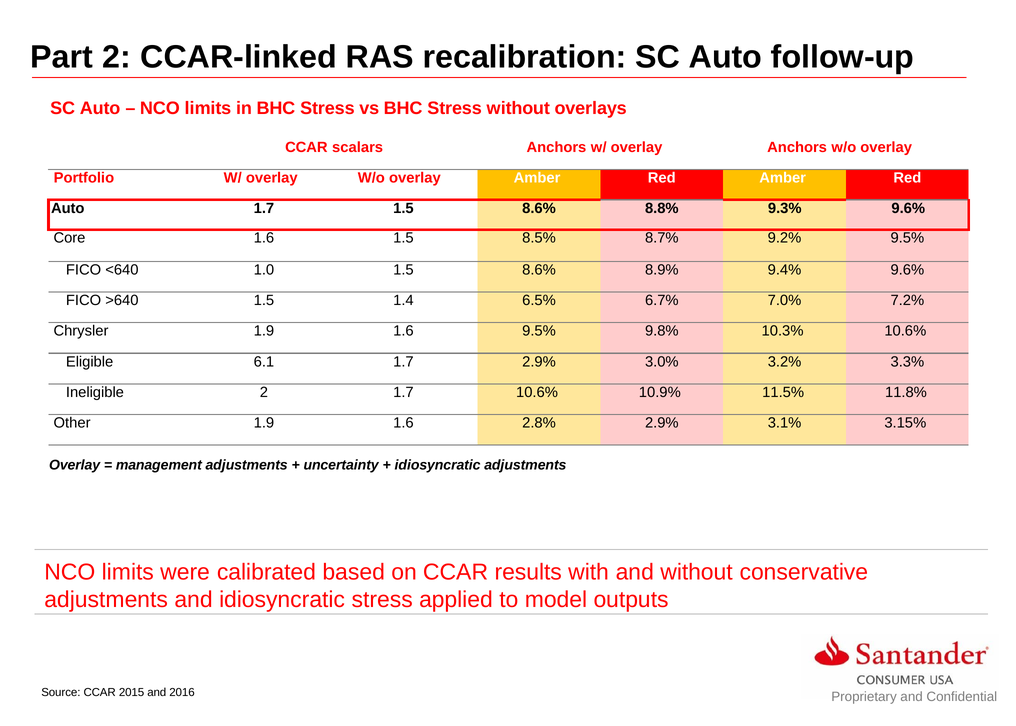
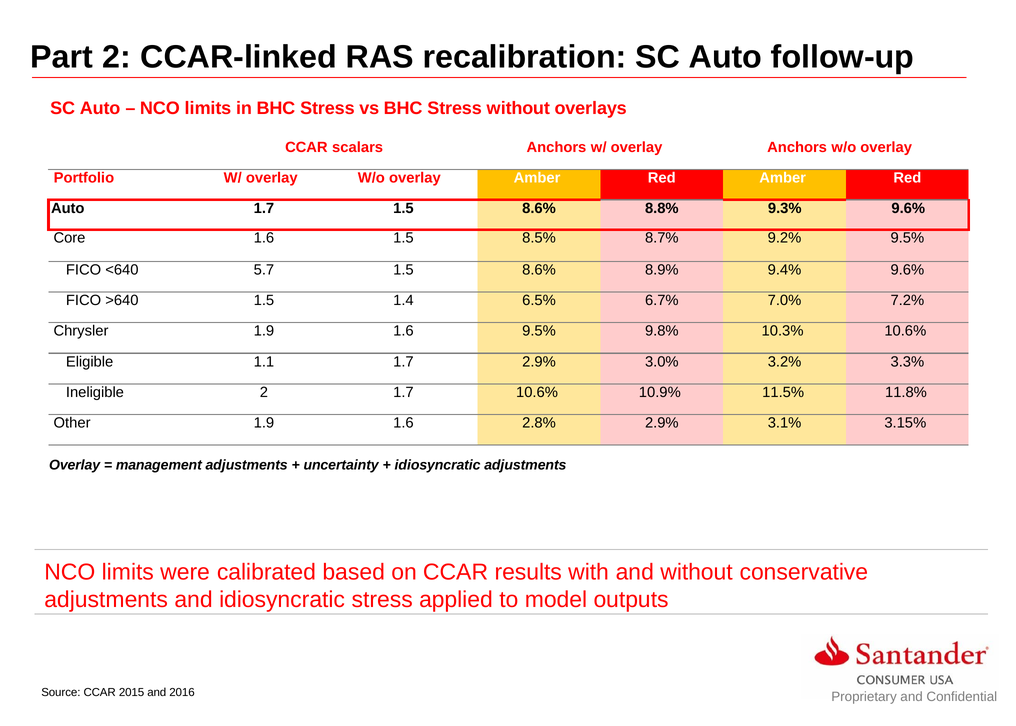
1.0: 1.0 -> 5.7 (264, 270)
6.1: 6.1 -> 1.1 (264, 362)
